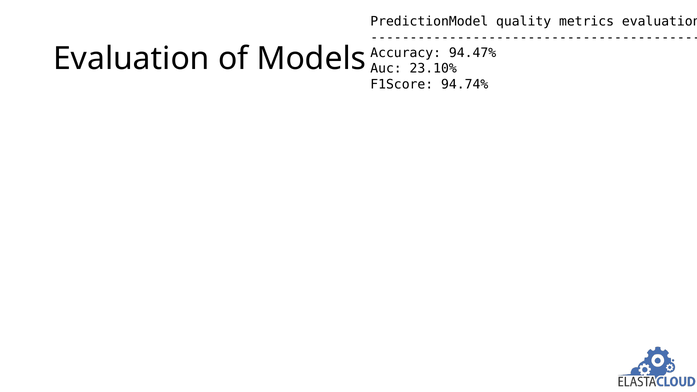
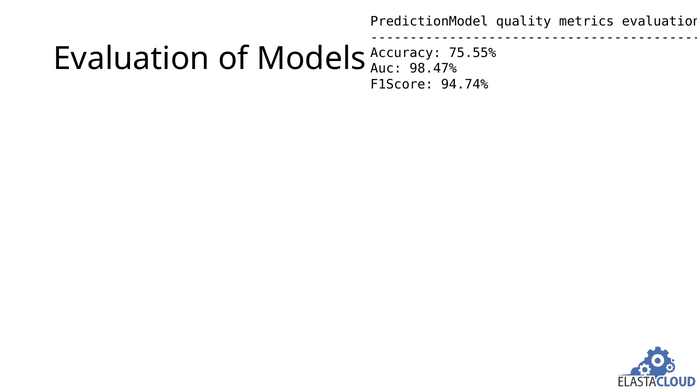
94.47%: 94.47% -> 75.55% (473, 53)
23.10%: 23.10% -> 98.47% (433, 69)
